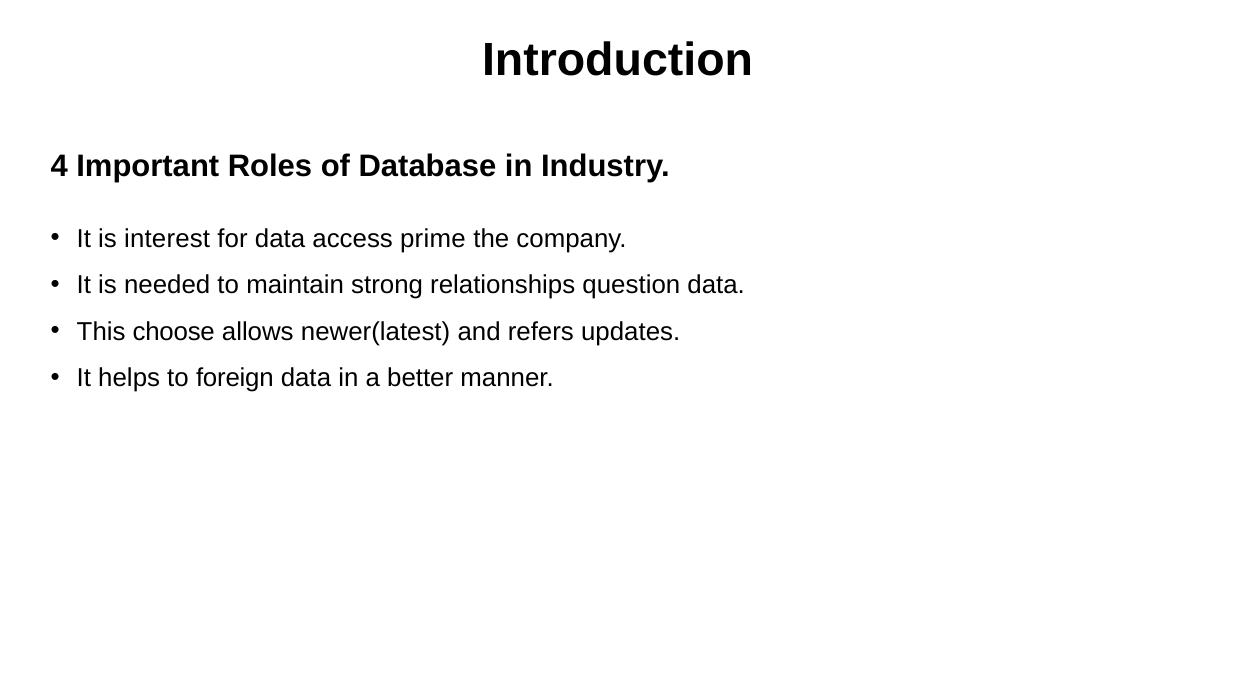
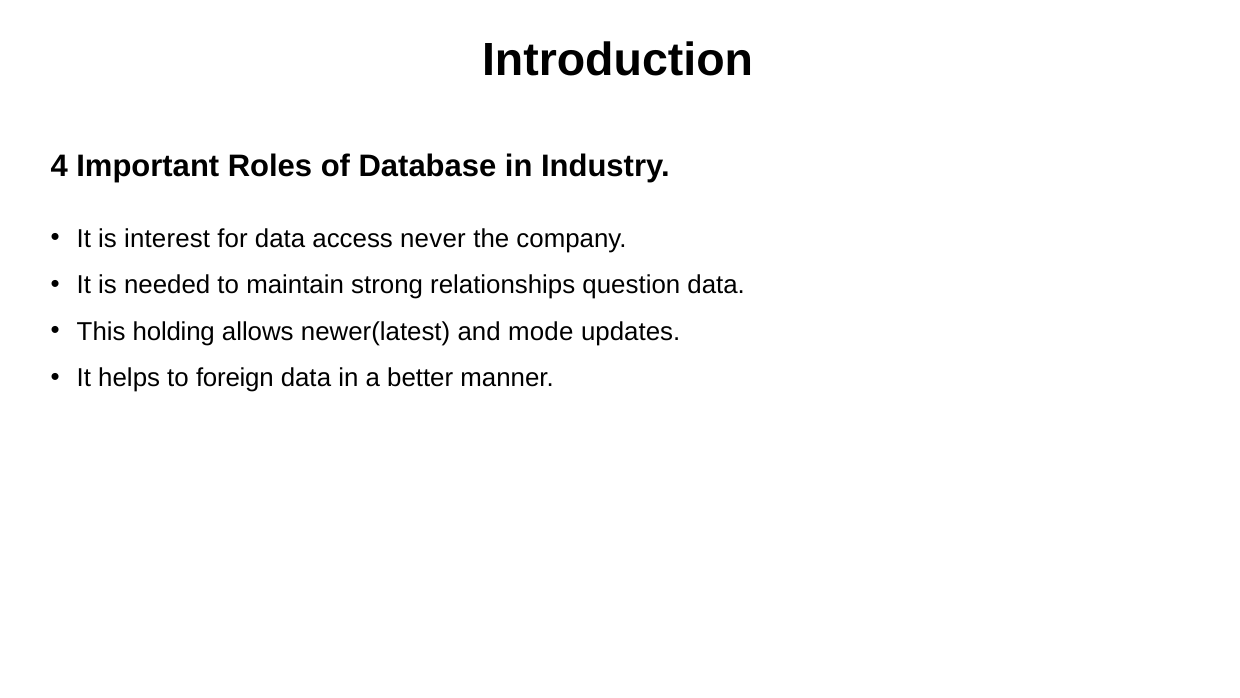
prime: prime -> never (433, 238)
choose: choose -> holding (174, 331)
refers: refers -> mode (541, 331)
